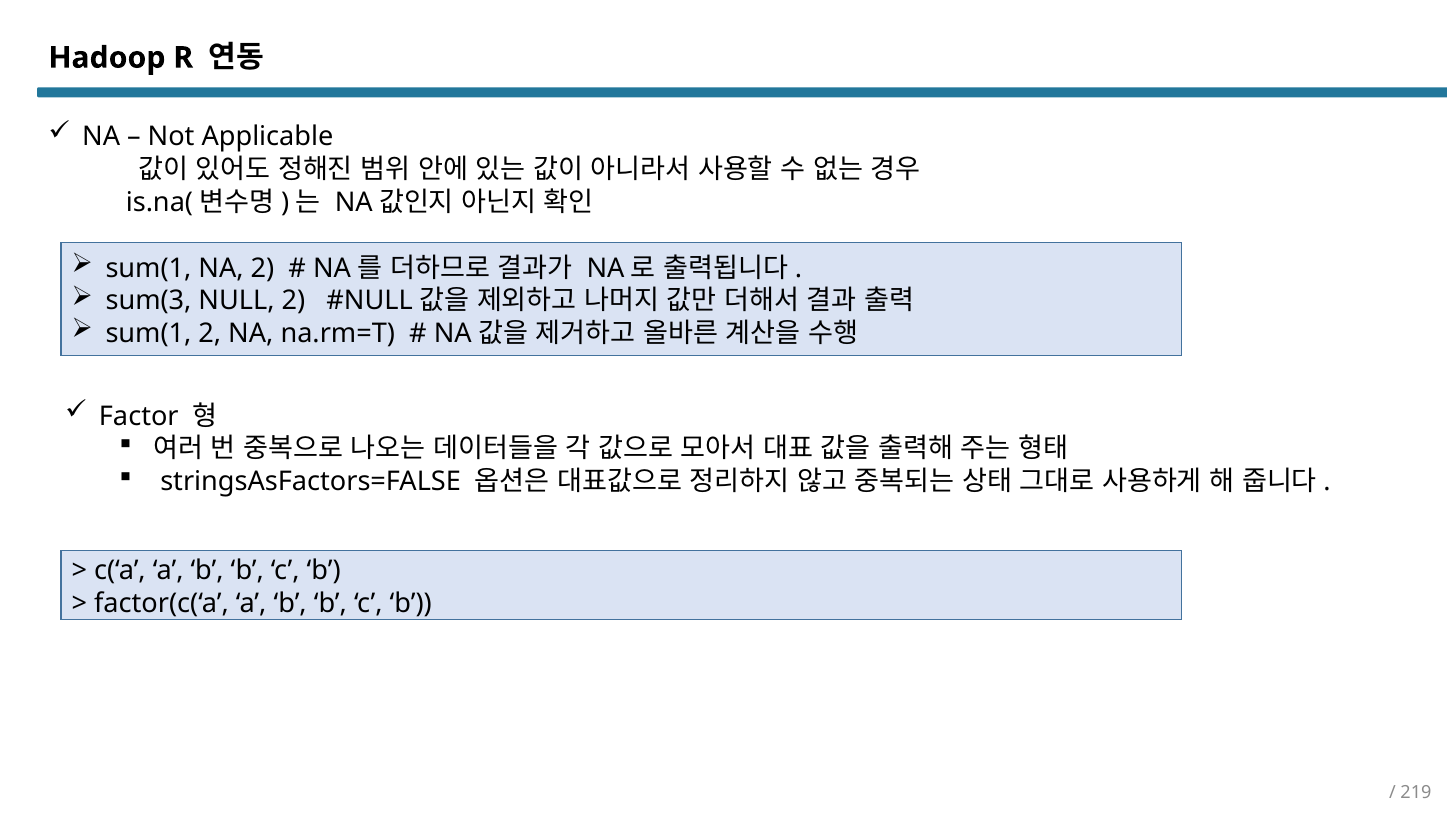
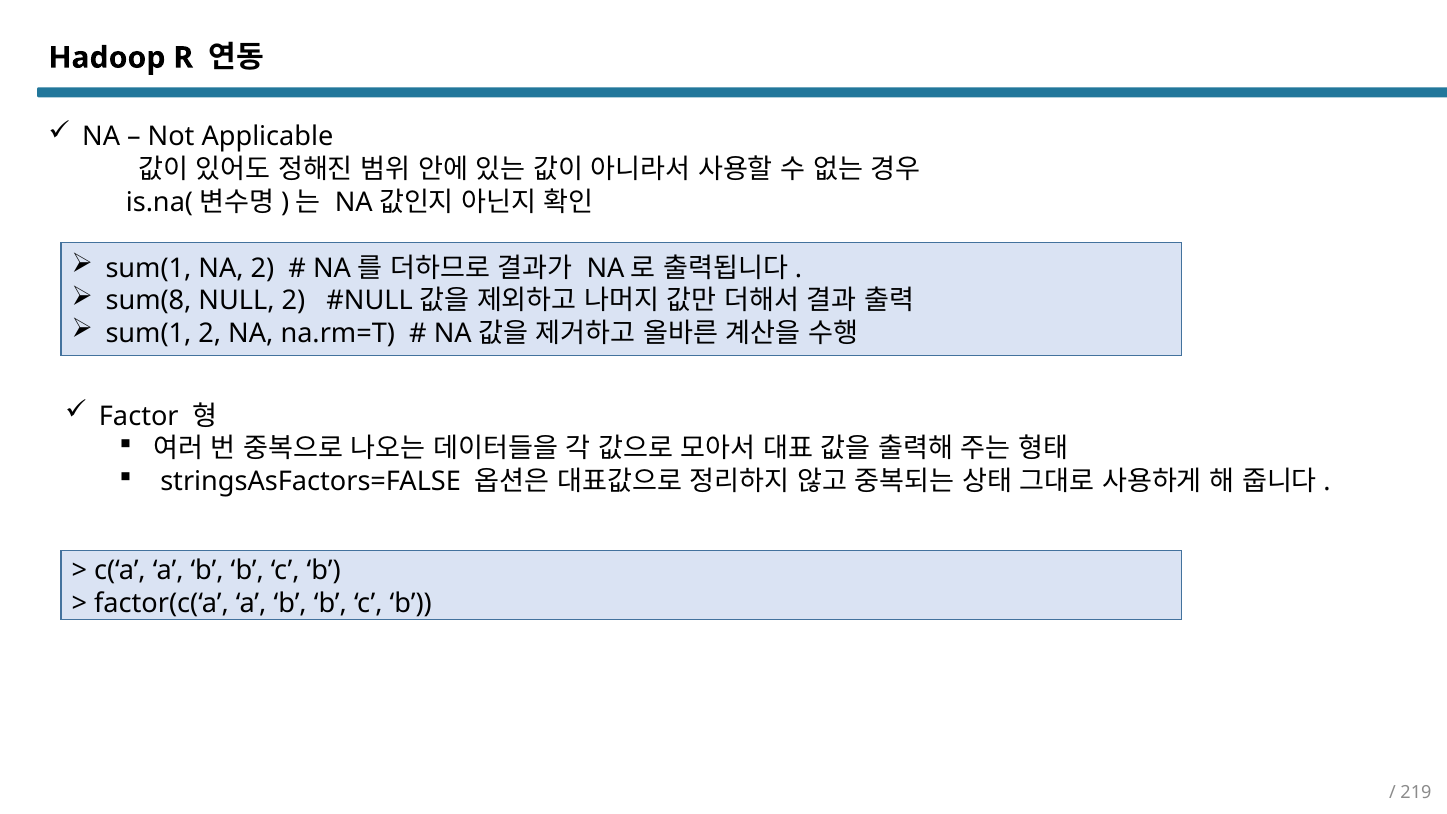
sum(3: sum(3 -> sum(8 (149, 301)
